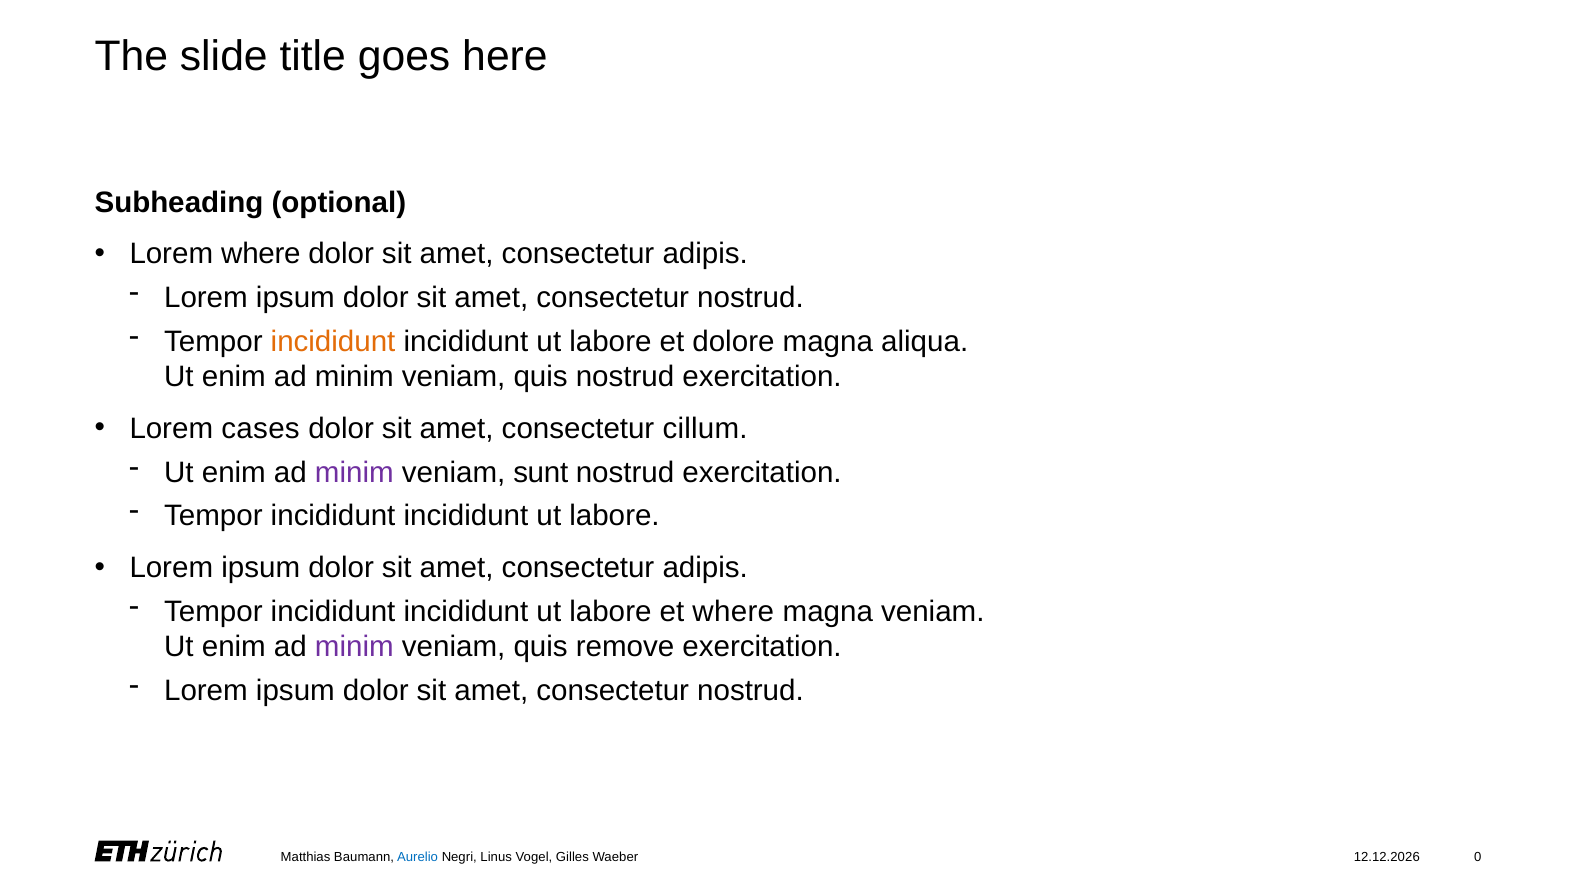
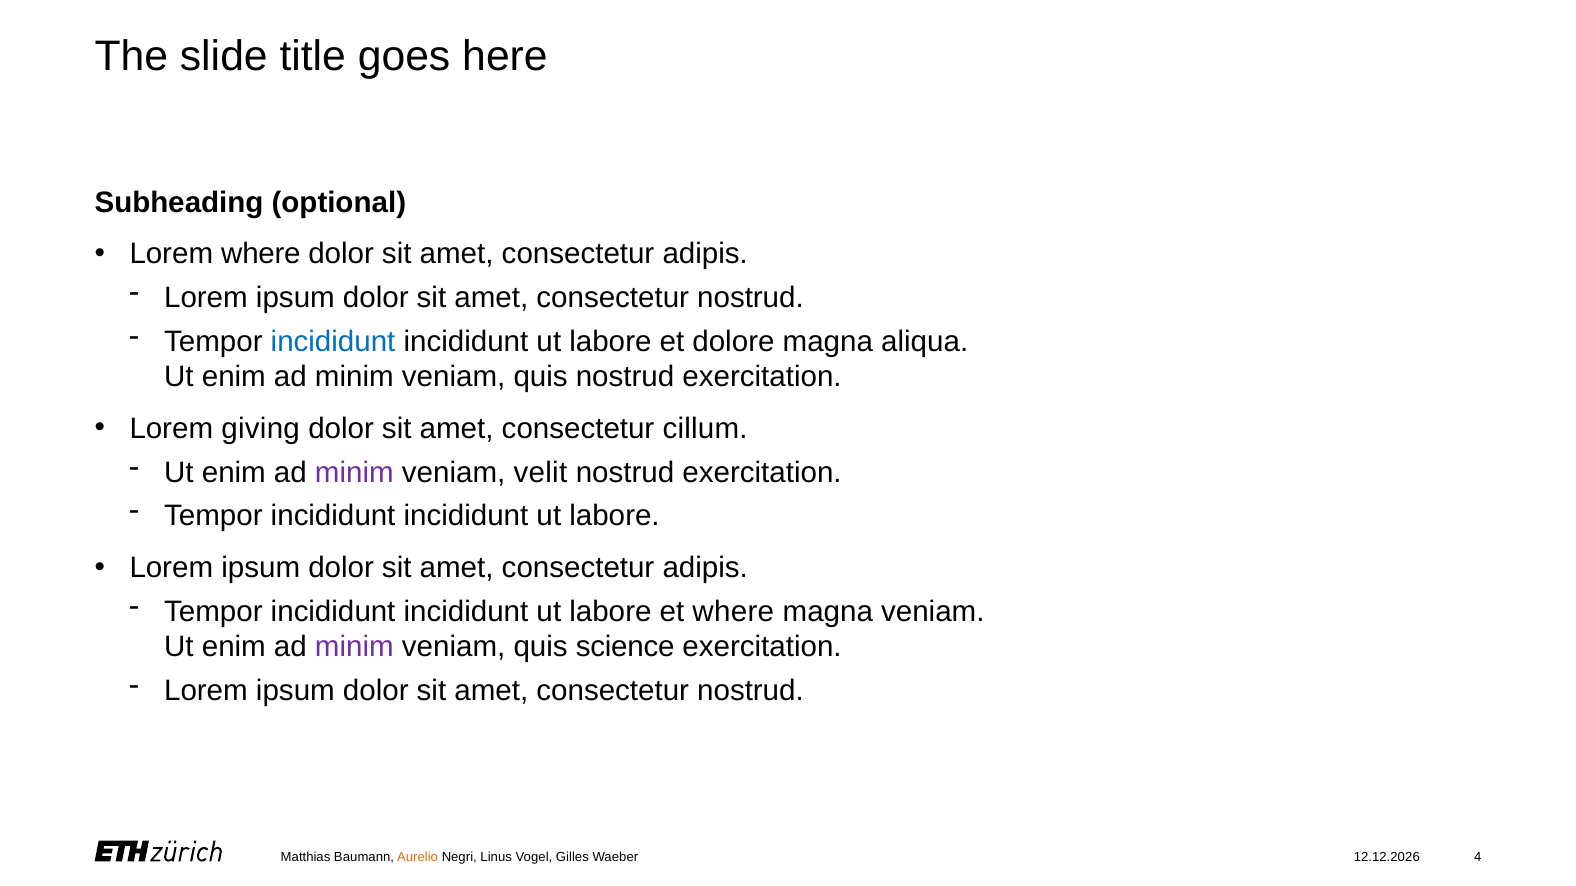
incididunt colour: orange -> blue (333, 342)
cases: cases -> giving (261, 429)
sunt: sunt -> velit (540, 473)
remove: remove -> science (625, 647)
Aurelio colour: blue -> orange (418, 858)
0: 0 -> 4 (1478, 858)
